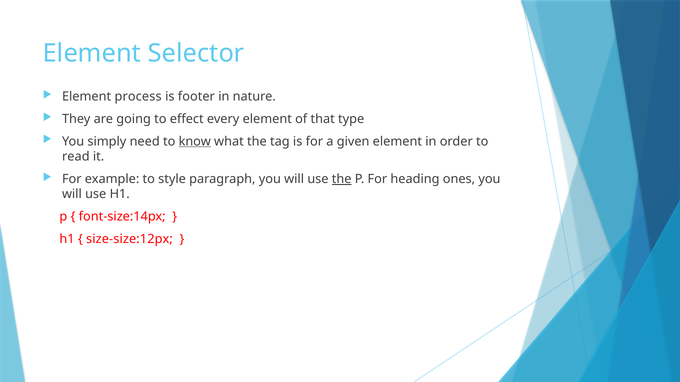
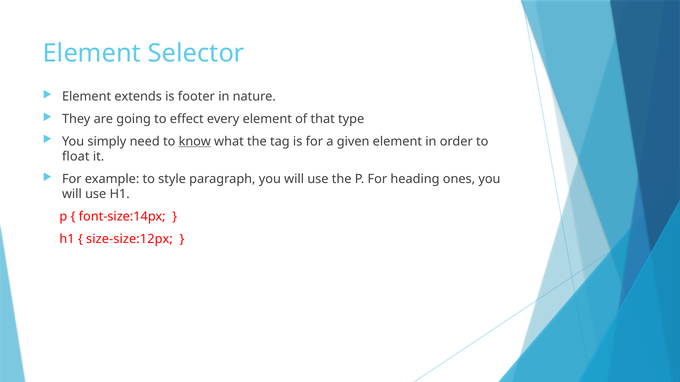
process: process -> extends (138, 97)
read: read -> float (76, 157)
the underline: present -> none (342, 179)
